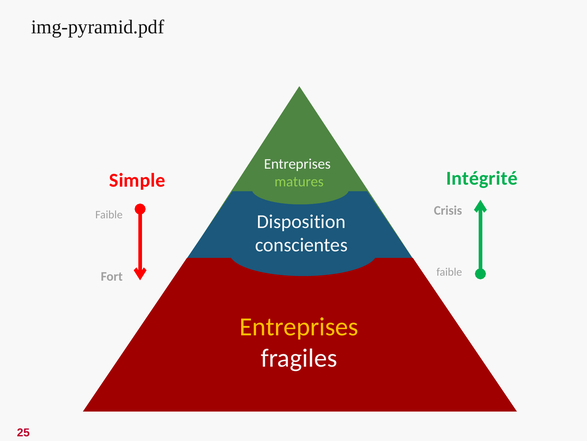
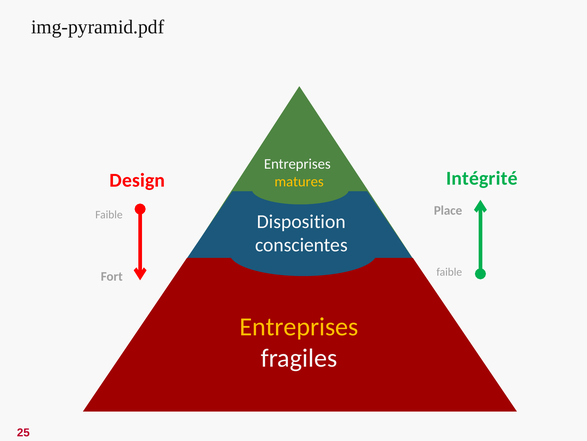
Simple: Simple -> Design (137, 180)
matures colour: light green -> yellow (299, 181)
Crisis: Crisis -> Place (448, 210)
